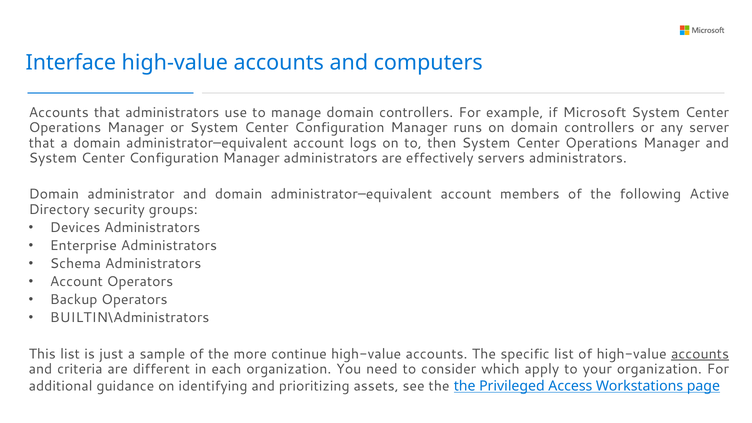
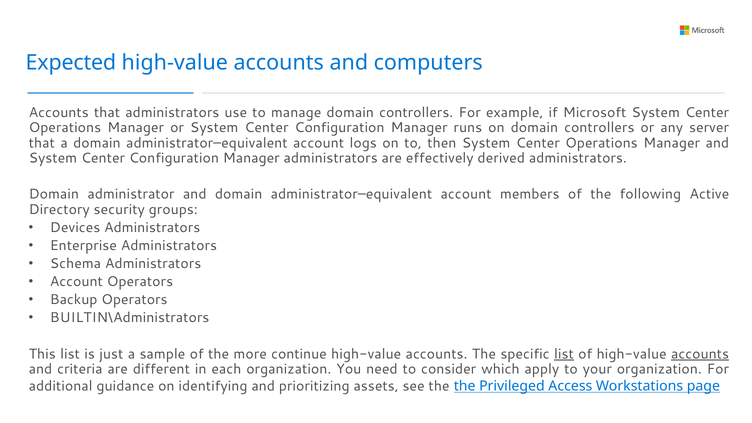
Interface: Interface -> Expected (71, 63)
servers: servers -> derived (501, 158)
list underline: none -> present (564, 354)
